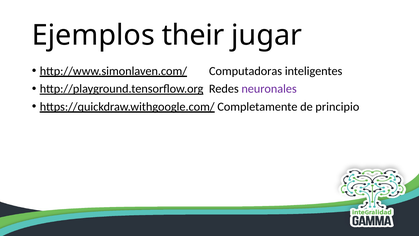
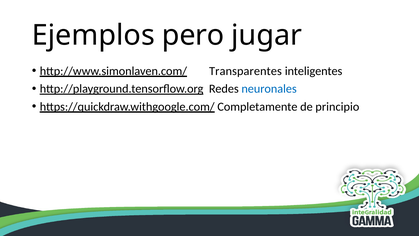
their: their -> pero (193, 35)
Computadoras: Computadoras -> Transparentes (246, 71)
neuronales colour: purple -> blue (269, 89)
